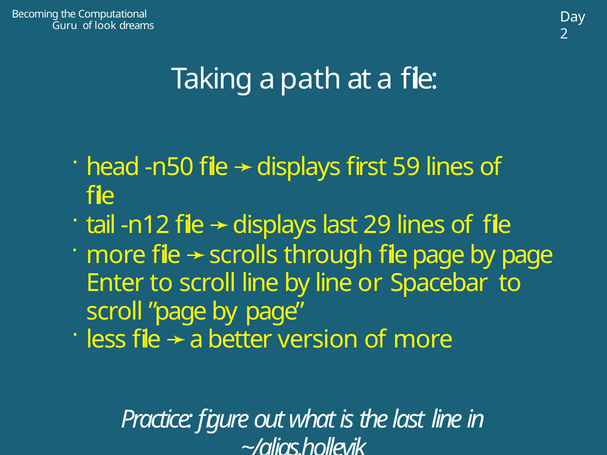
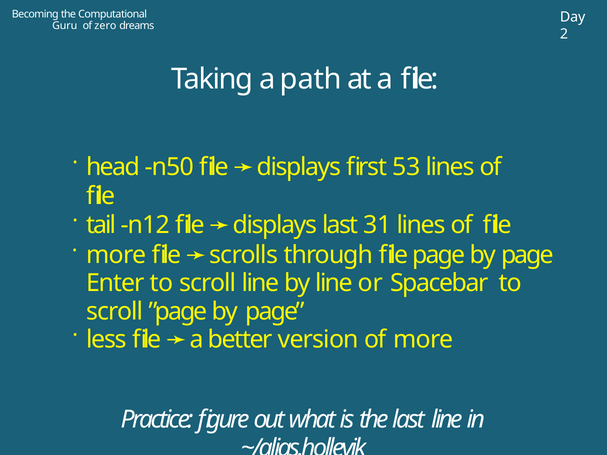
look: look -> zero (105, 26)
59: 59 -> 53 (406, 167)
29: 29 -> 31 (377, 225)
